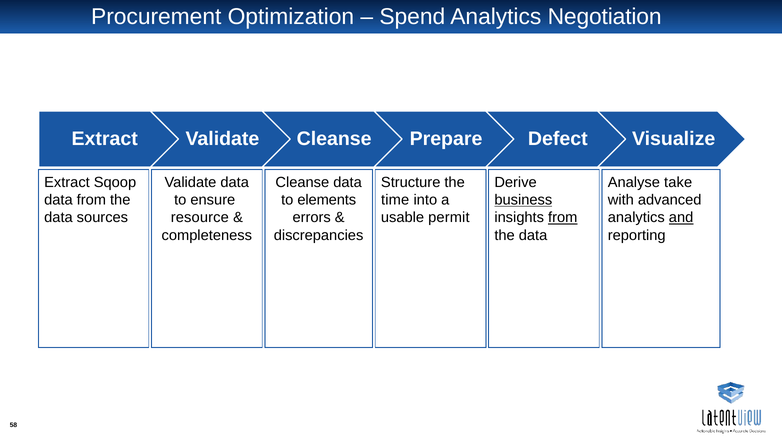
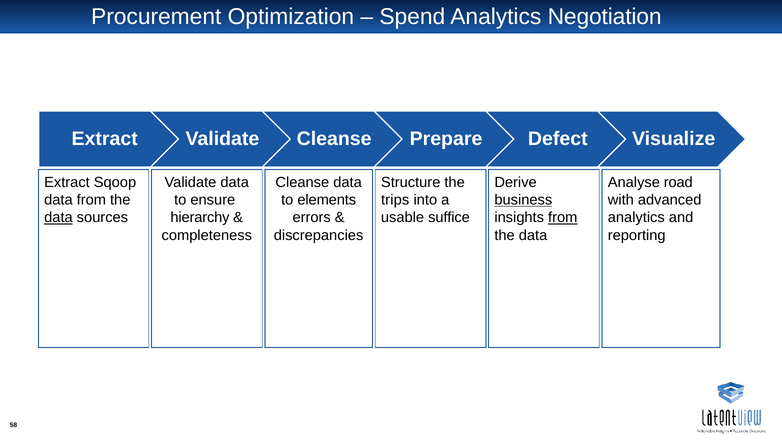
take: take -> road (678, 182)
time: time -> trips (395, 200)
data underline: none -> present (58, 217)
resource: resource -> hierarchy (200, 217)
permit: permit -> suffice (449, 217)
and underline: present -> none (681, 217)
